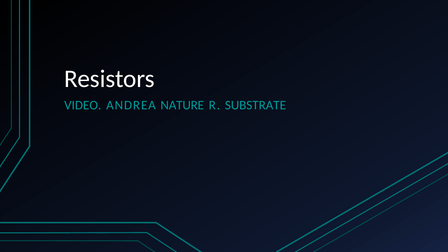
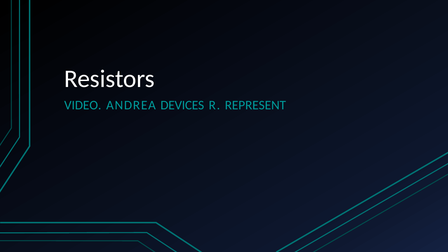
NATURE: NATURE -> DEVICES (182, 105)
SUBSTRATE: SUBSTRATE -> REPRESENT (255, 105)
